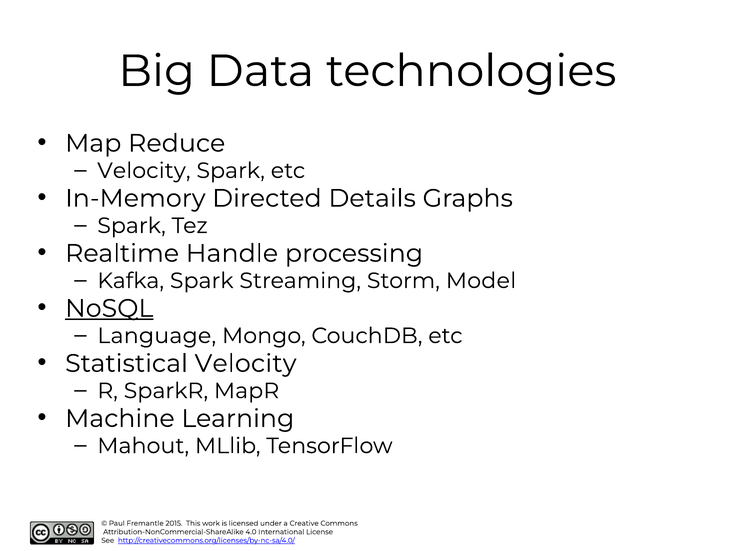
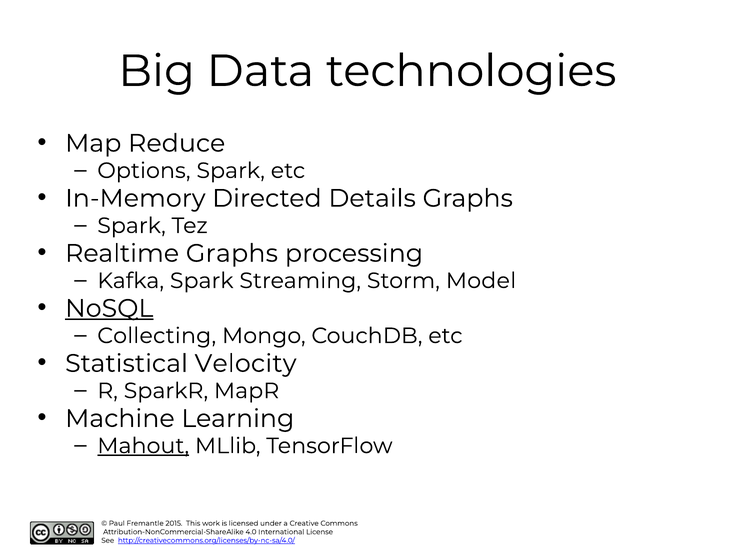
Velocity: Velocity -> Options (144, 171)
Realtime Handle: Handle -> Graphs (232, 254)
Language: Language -> Collecting (157, 336)
Mahout underline: none -> present (143, 446)
